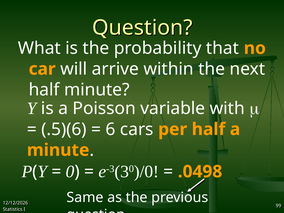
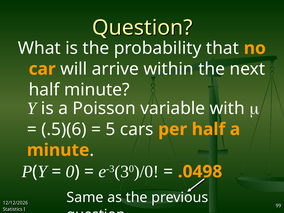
6: 6 -> 5 (110, 129)
